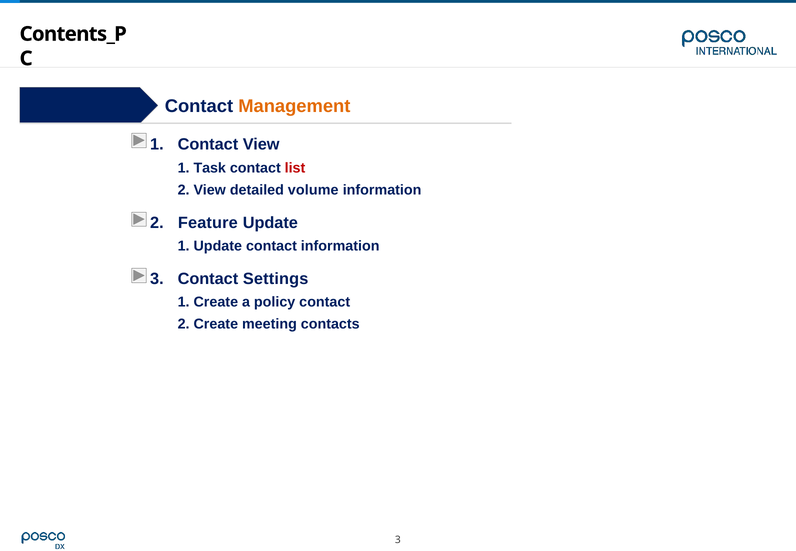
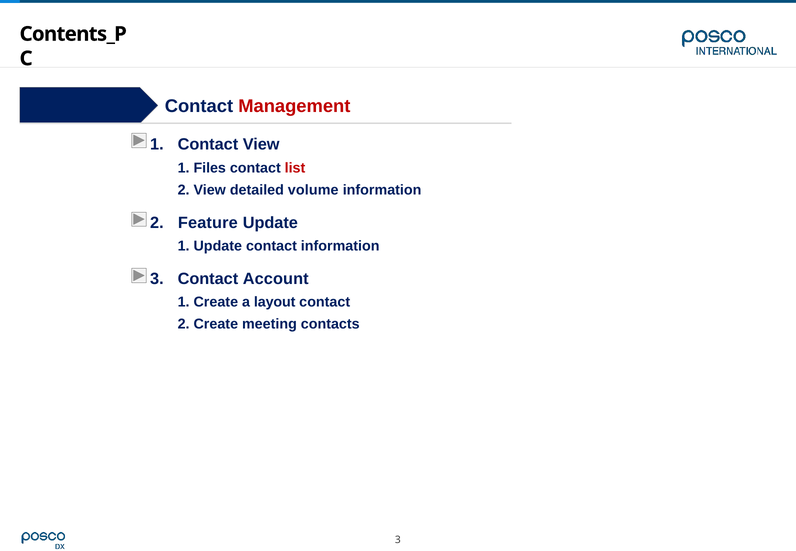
Management colour: orange -> red (294, 106)
Task: Task -> Files (210, 168)
Settings: Settings -> Account (276, 279)
policy: policy -> layout (275, 302)
